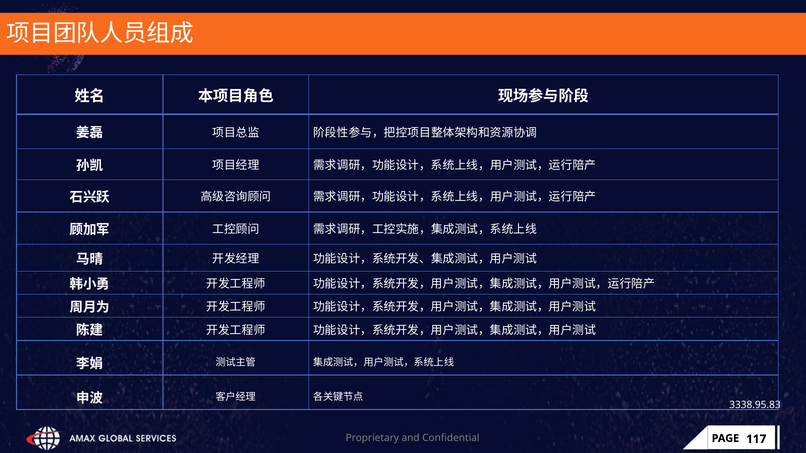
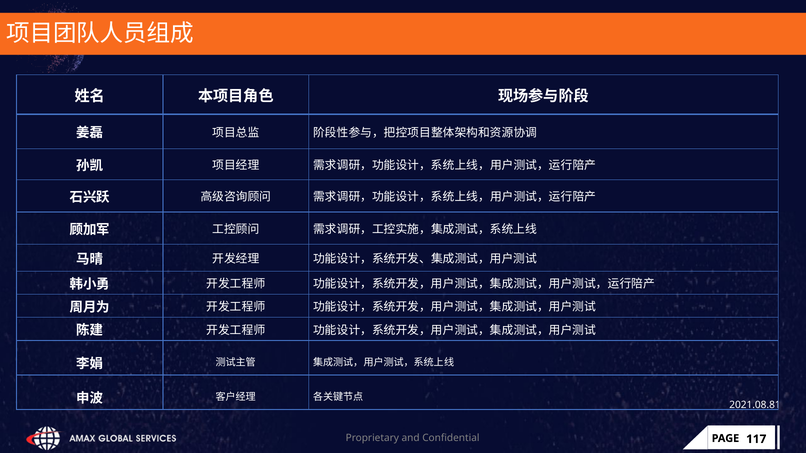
3338.95.83: 3338.95.83 -> 2021.08.81 (755, 405)
